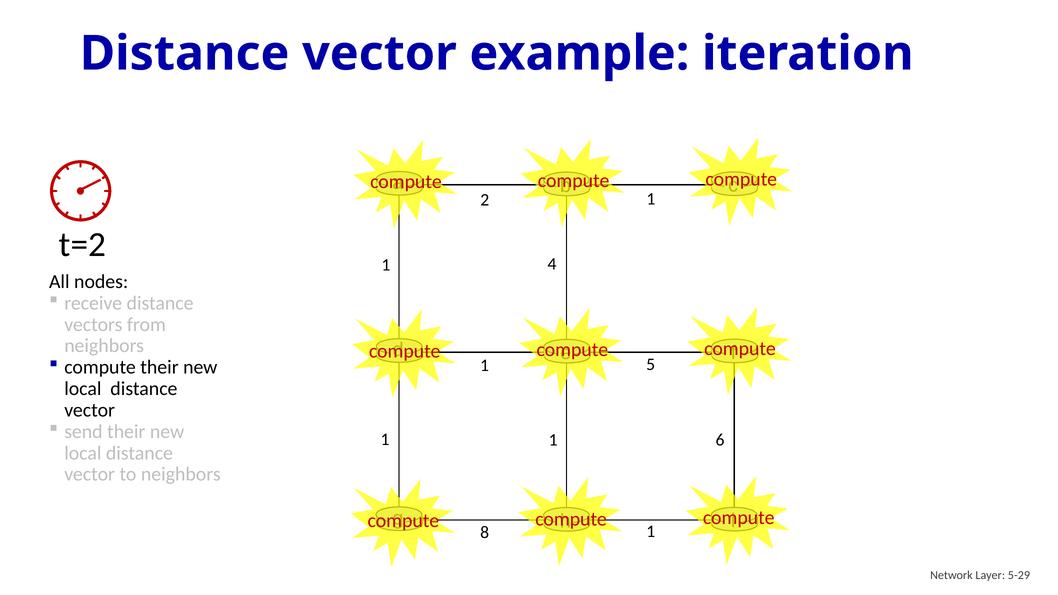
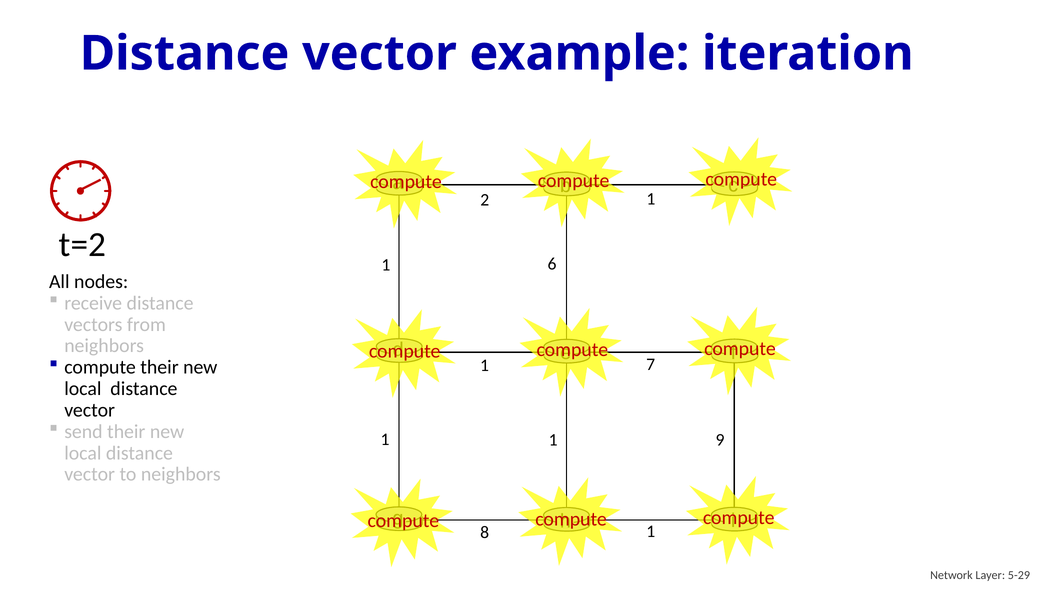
4: 4 -> 6 (552, 264)
5: 5 -> 7 (651, 365)
6: 6 -> 9 (720, 440)
